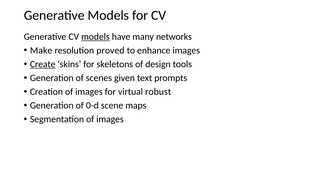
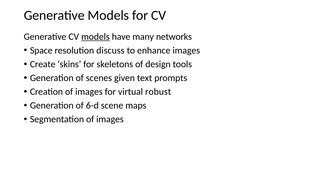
Make: Make -> Space (41, 50)
proved: proved -> discuss (110, 50)
Create underline: present -> none (43, 64)
0-d: 0-d -> 6-d (92, 106)
